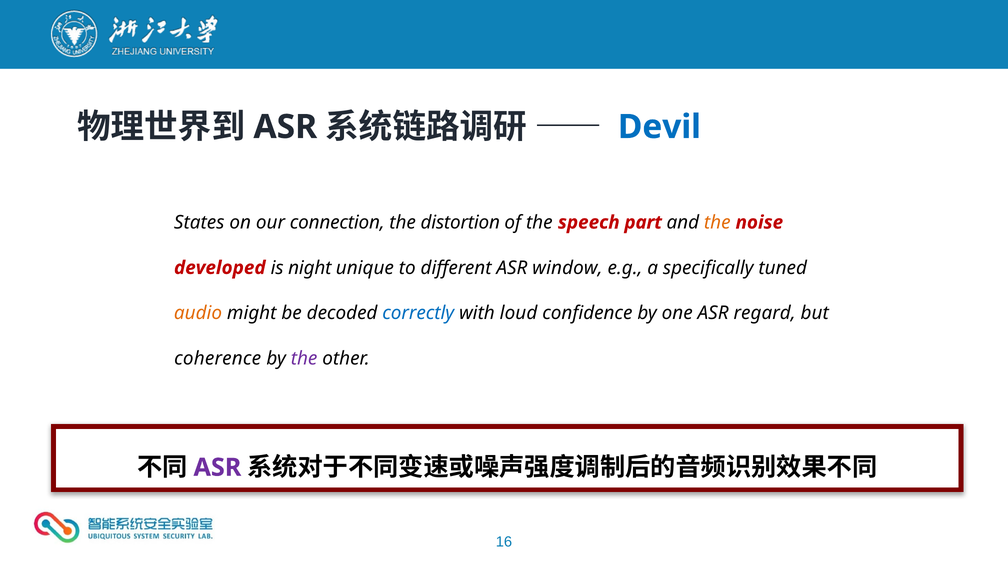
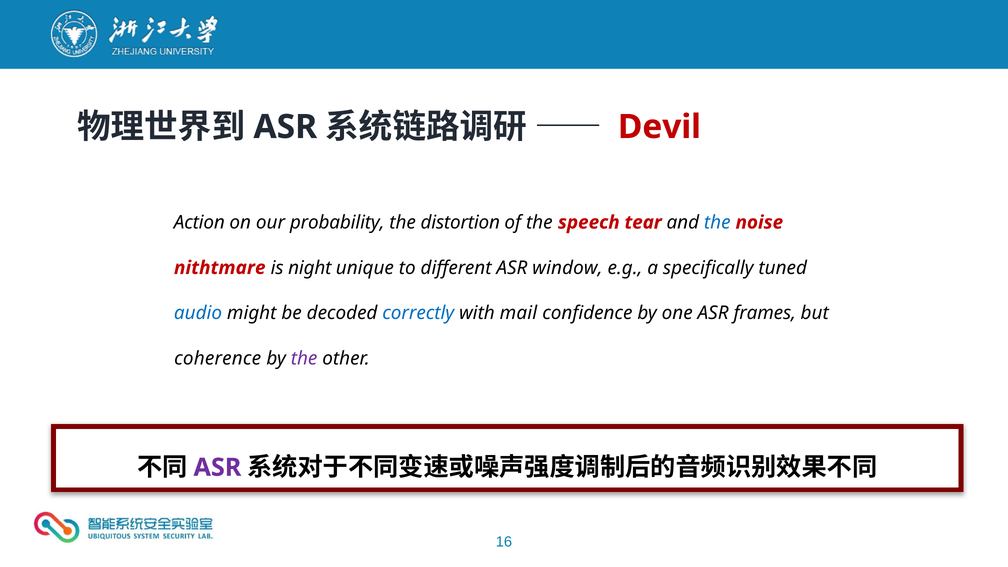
Devil colour: blue -> red (660, 127)
States: States -> Action (199, 222)
connection: connection -> probability (337, 222)
part: part -> tear (643, 222)
the colour: orange -> blue (717, 222)
developed: developed -> nithtmare (220, 268)
audio colour: orange -> blue (198, 313)
loud: loud -> mail (518, 313)
regard: regard -> frames (765, 313)
